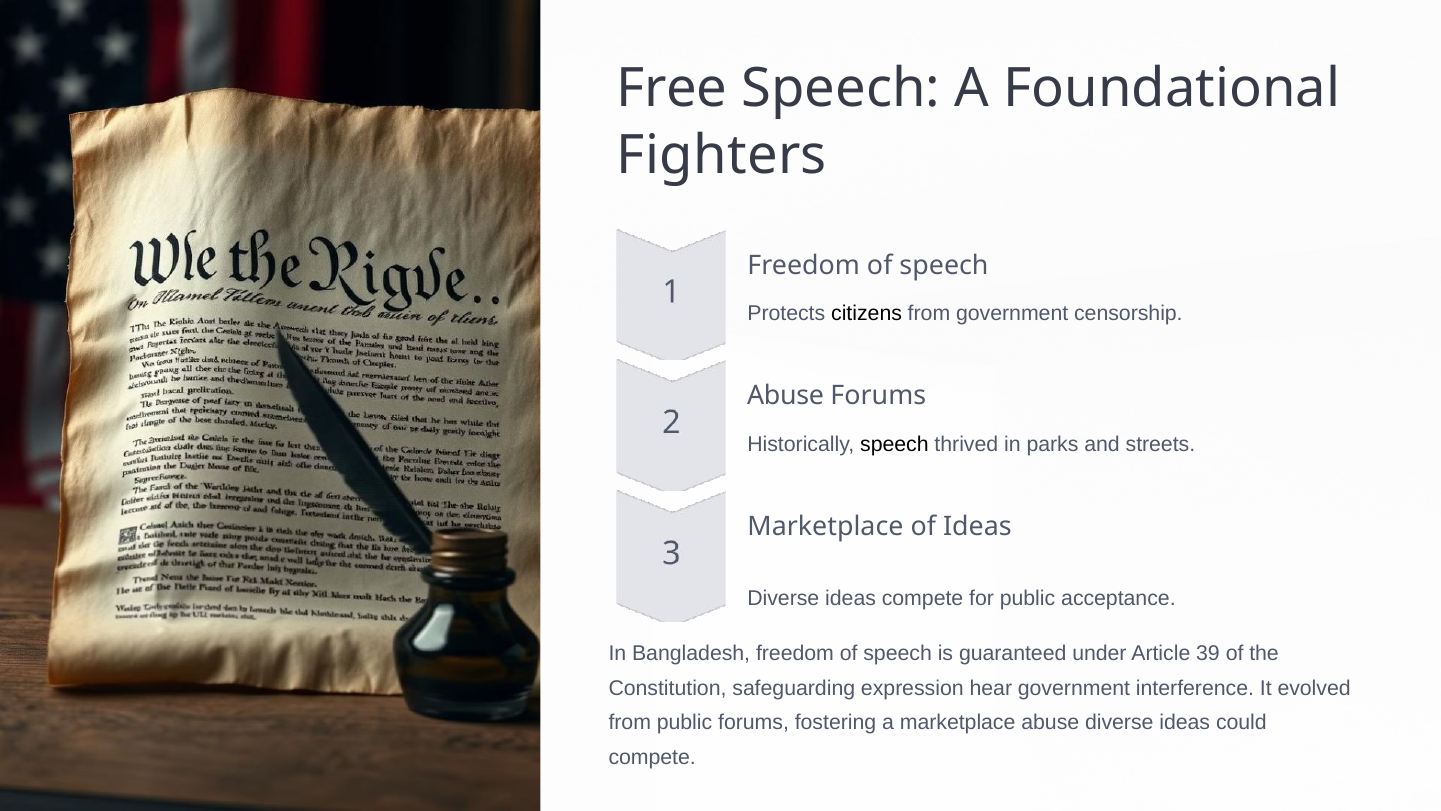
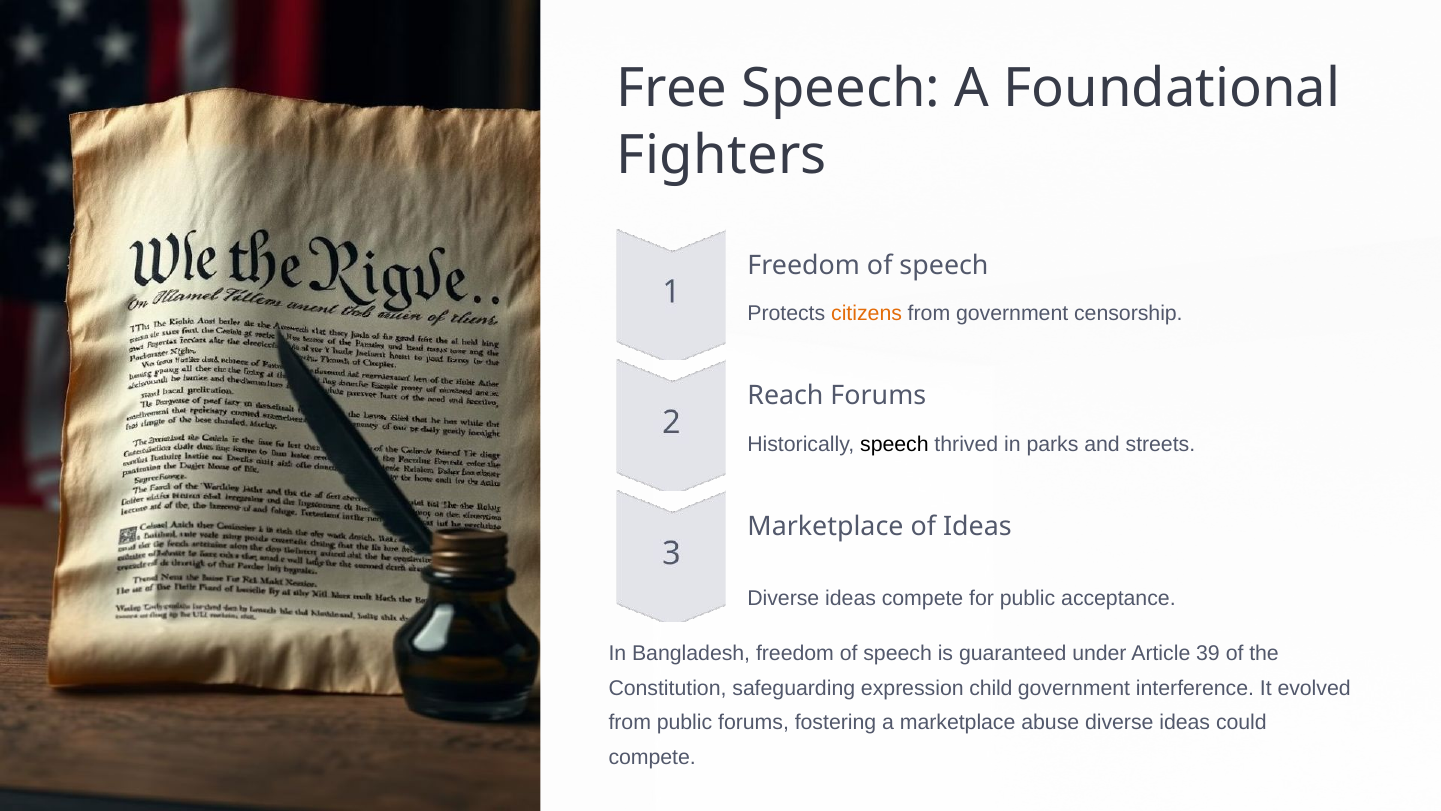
citizens colour: black -> orange (867, 313)
Abuse: Abuse -> Reach (785, 396)
hear: hear -> child (991, 688)
